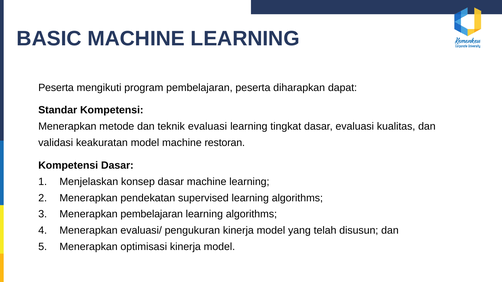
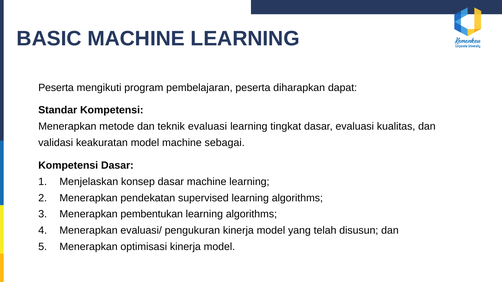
restoran: restoran -> sebagai (225, 143)
Menerapkan pembelajaran: pembelajaran -> pembentukan (152, 214)
